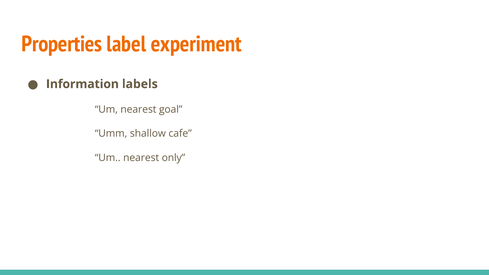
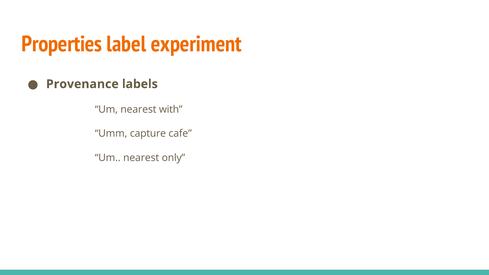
Information: Information -> Provenance (82, 84)
goal: goal -> with (171, 110)
shallow: shallow -> capture (148, 134)
